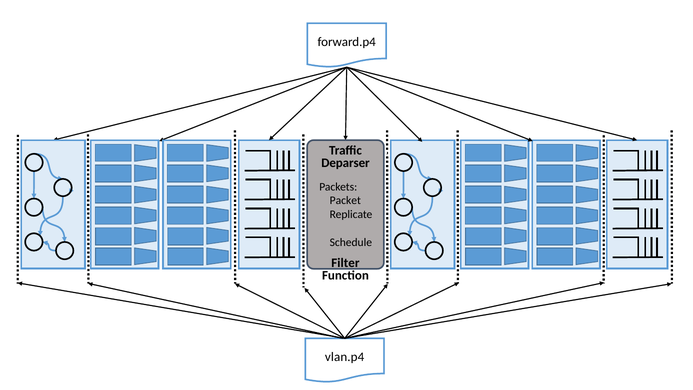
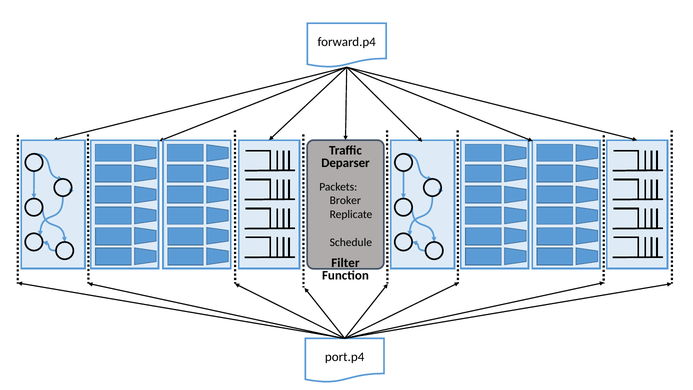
Packet: Packet -> Broker (345, 201)
vlan.p4: vlan.p4 -> port.p4 (345, 357)
